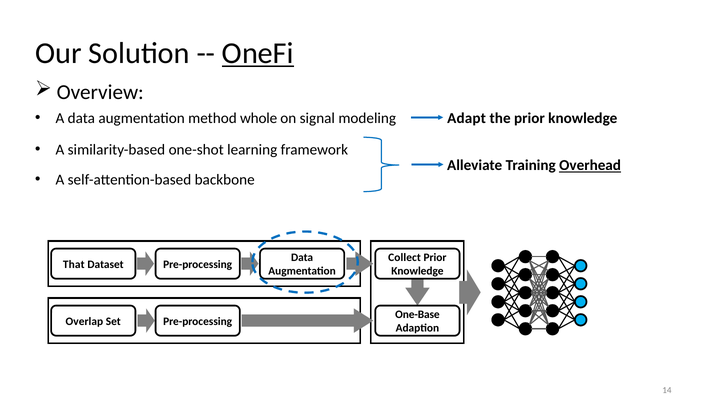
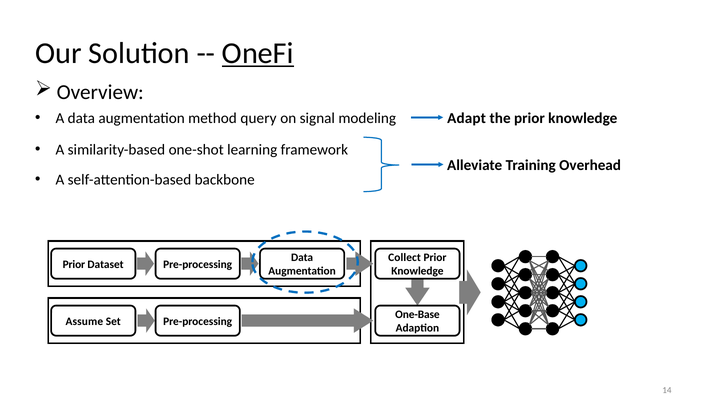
whole: whole -> query (258, 118)
Overhead underline: present -> none (590, 165)
That: That -> Prior (74, 264)
Overlap: Overlap -> Assume (84, 321)
